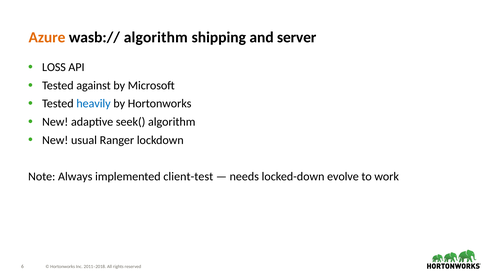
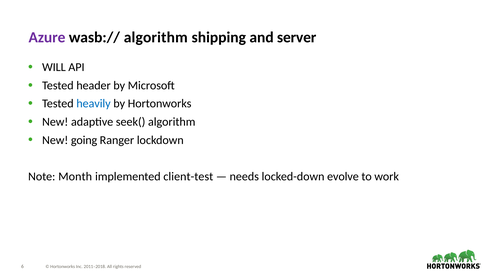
Azure colour: orange -> purple (47, 37)
LOSS: LOSS -> WILL (54, 67)
against: against -> header (94, 85)
usual: usual -> going (84, 140)
Always: Always -> Month (75, 176)
